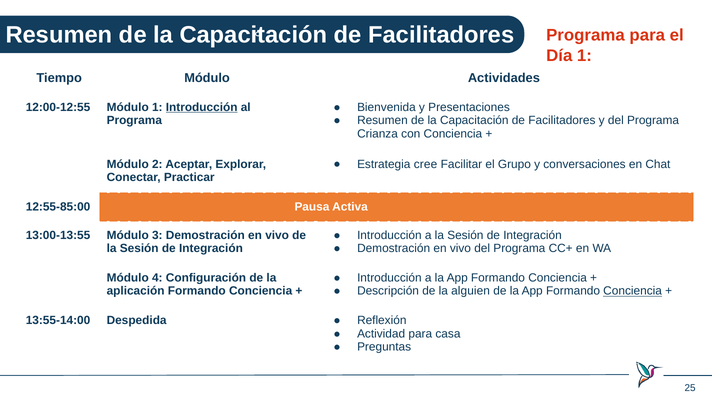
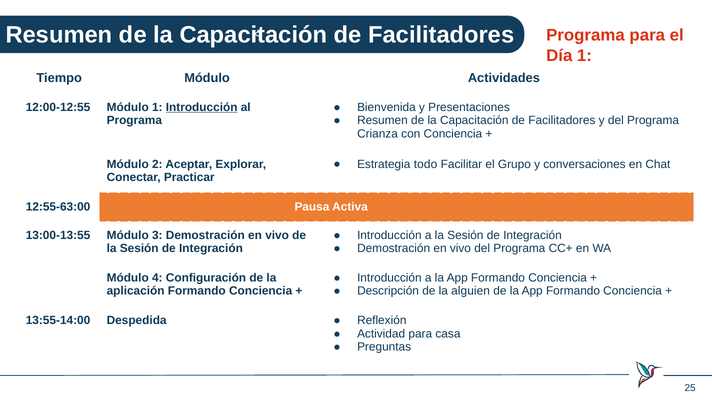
cree: cree -> todo (426, 164)
12:55-85:00: 12:55-85:00 -> 12:55-63:00 (58, 207)
Conciencia underline: present -> none (633, 291)
